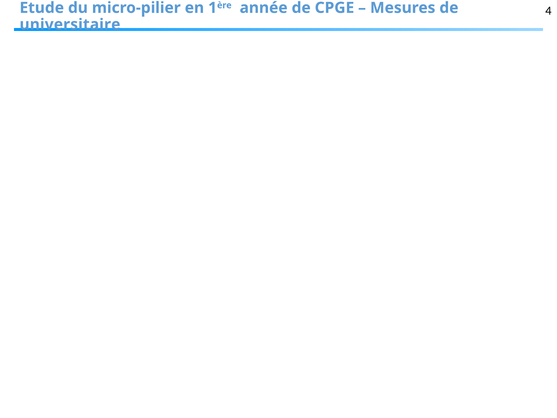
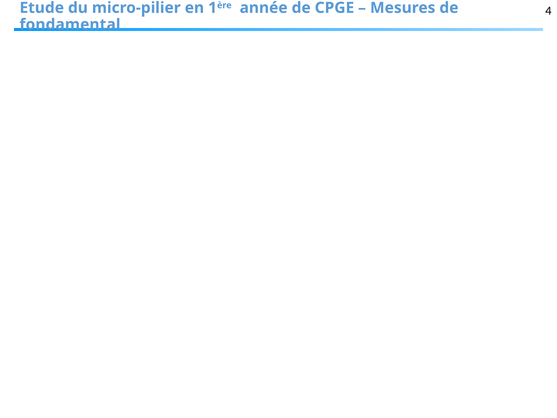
universitaire: universitaire -> fondamental (70, 24)
